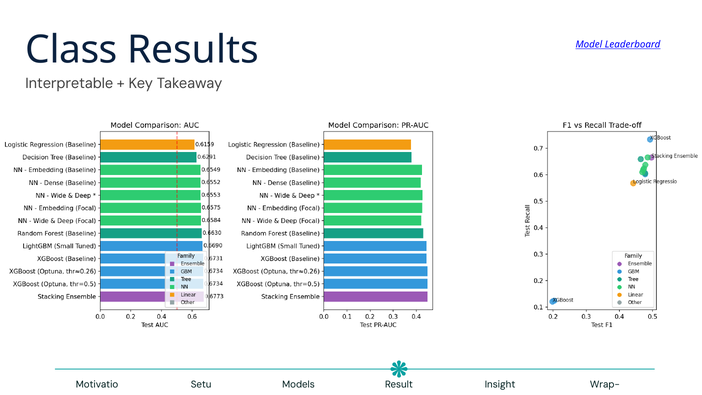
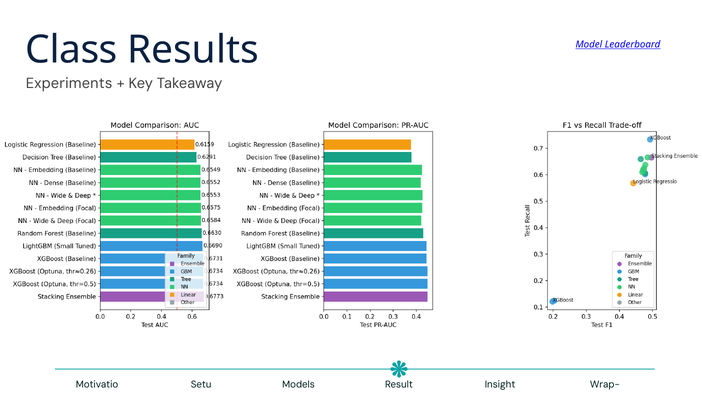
Interpretable: Interpretable -> Experiments (69, 83)
